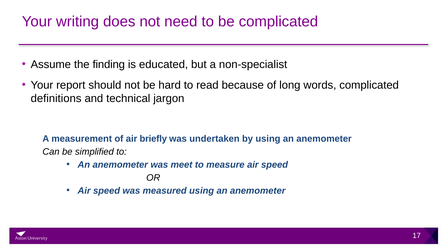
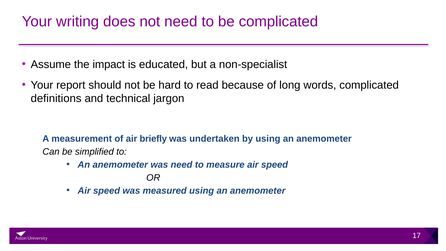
finding: finding -> impact (109, 64)
was meet: meet -> need (182, 165)
